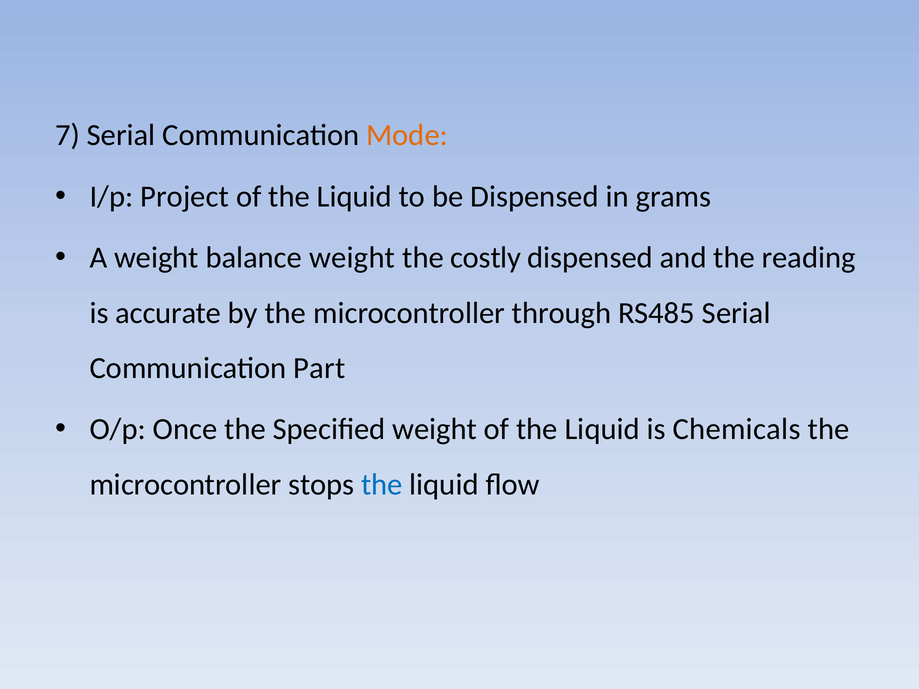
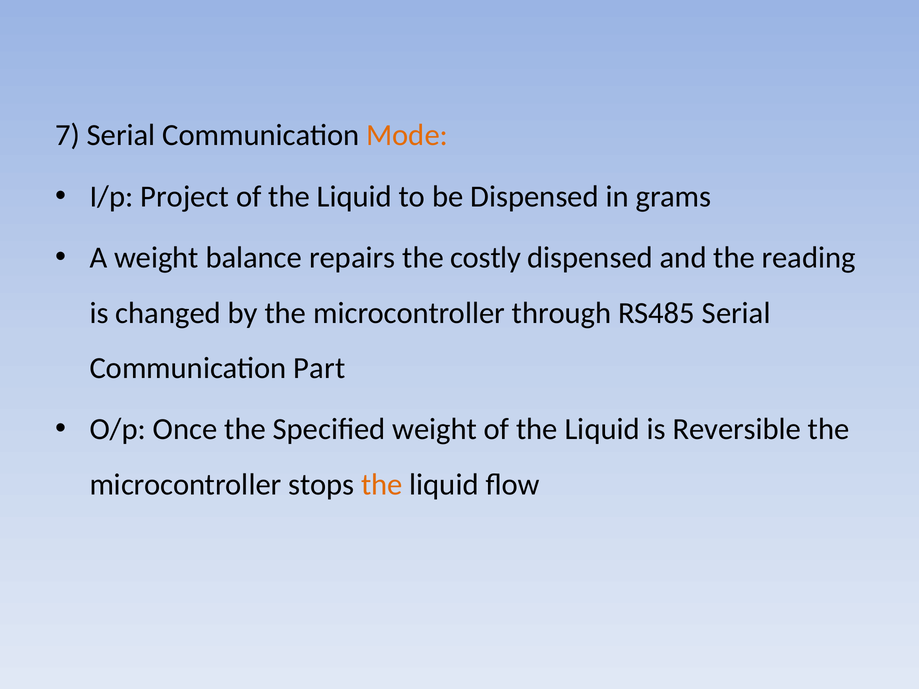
balance weight: weight -> repairs (352, 258)
accurate: accurate -> changed (168, 313)
Chemicals: Chemicals -> Reversible (737, 429)
the colour: blue -> orange (382, 485)
